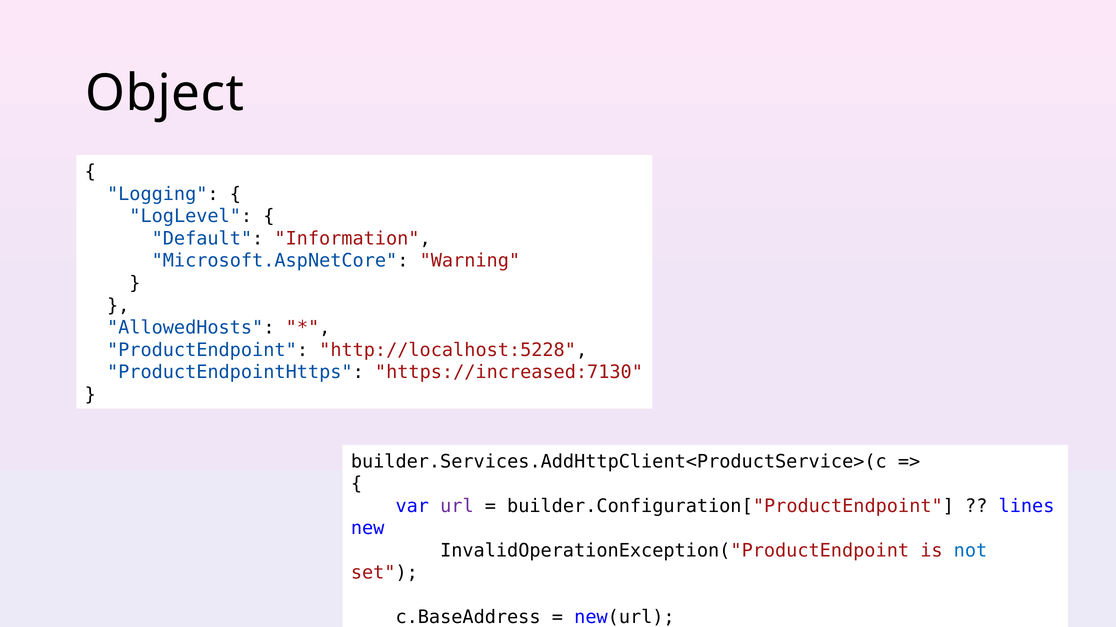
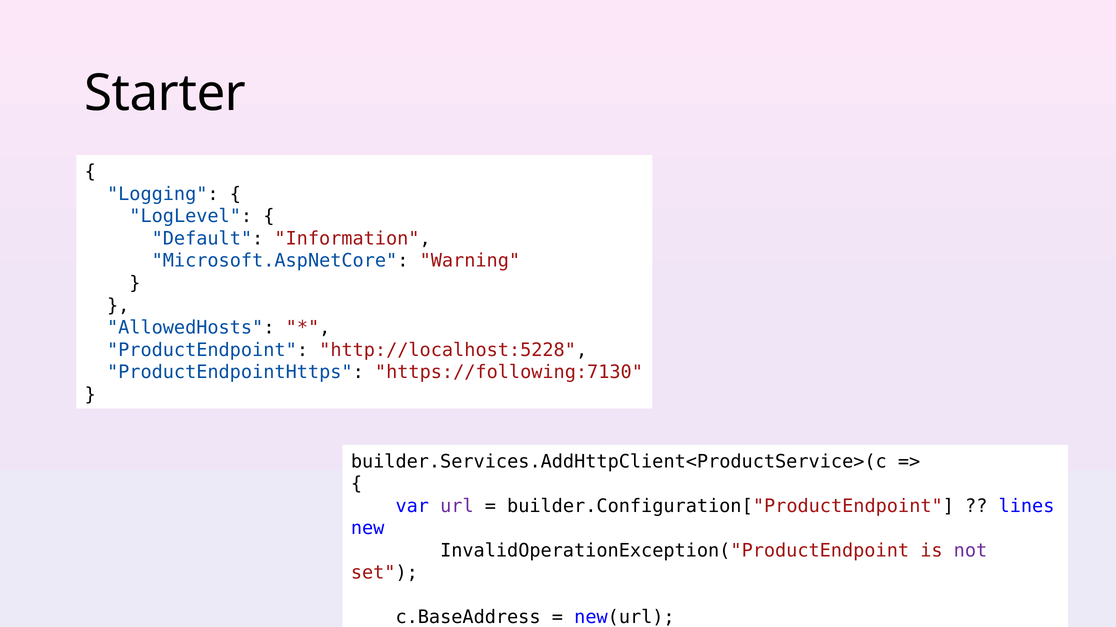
Object: Object -> Starter (165, 94)
https://increased:7130: https://increased:7130 -> https://following:7130 (509, 373)
not colour: blue -> purple (970, 551)
